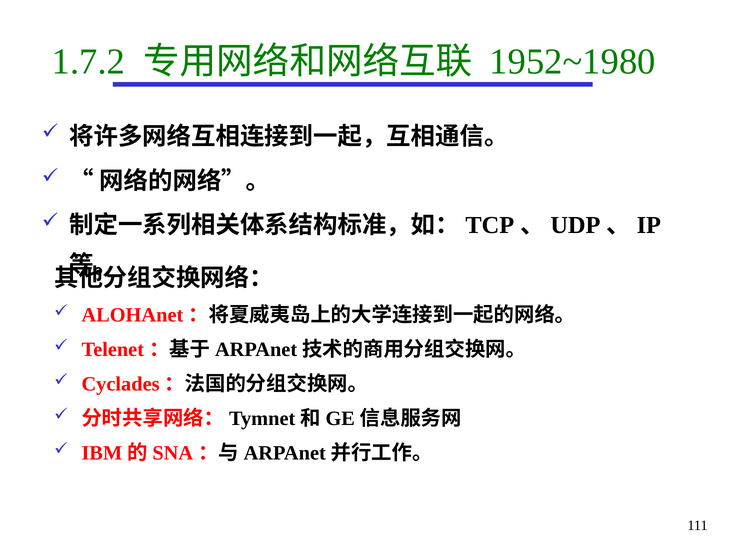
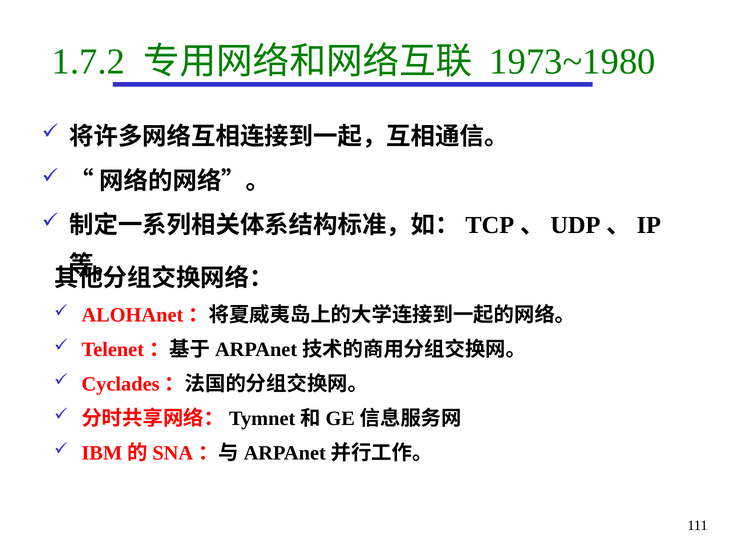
1952~1980: 1952~1980 -> 1973~1980 (573, 61)
